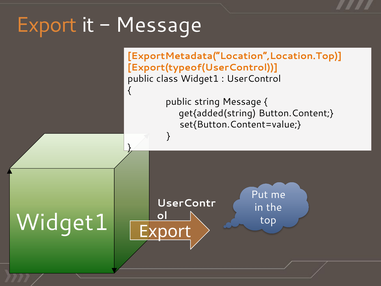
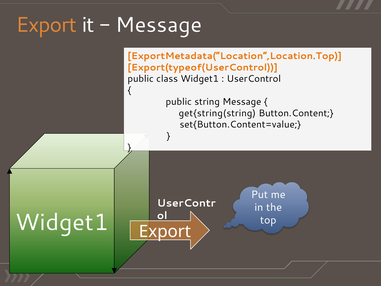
get{added(string: get{added(string -> get{string(string (217, 113)
